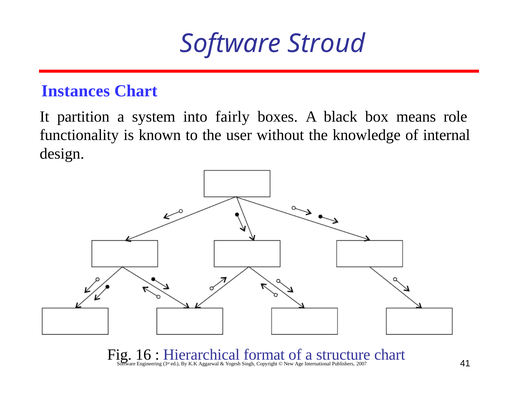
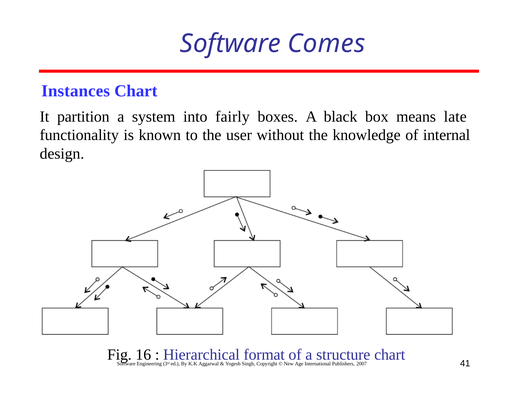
Stroud: Stroud -> Comes (326, 44)
role: role -> late (455, 117)
